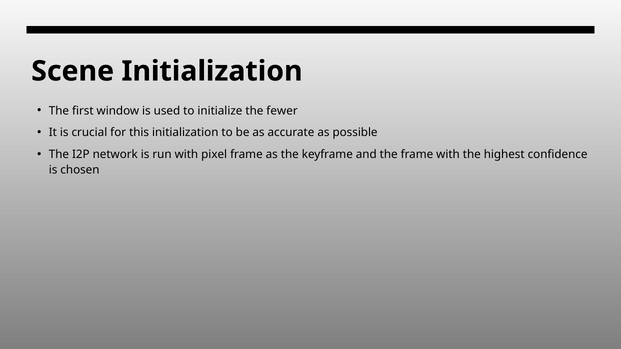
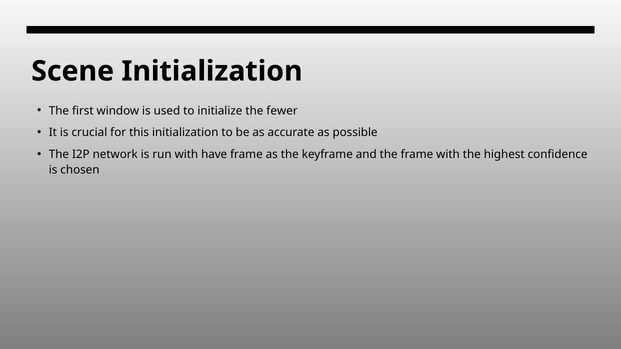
pixel: pixel -> have (214, 155)
